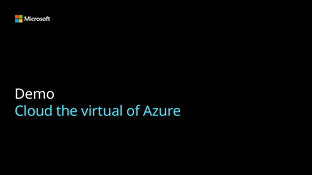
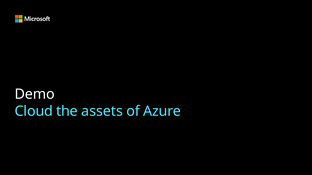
virtual: virtual -> assets (102, 112)
